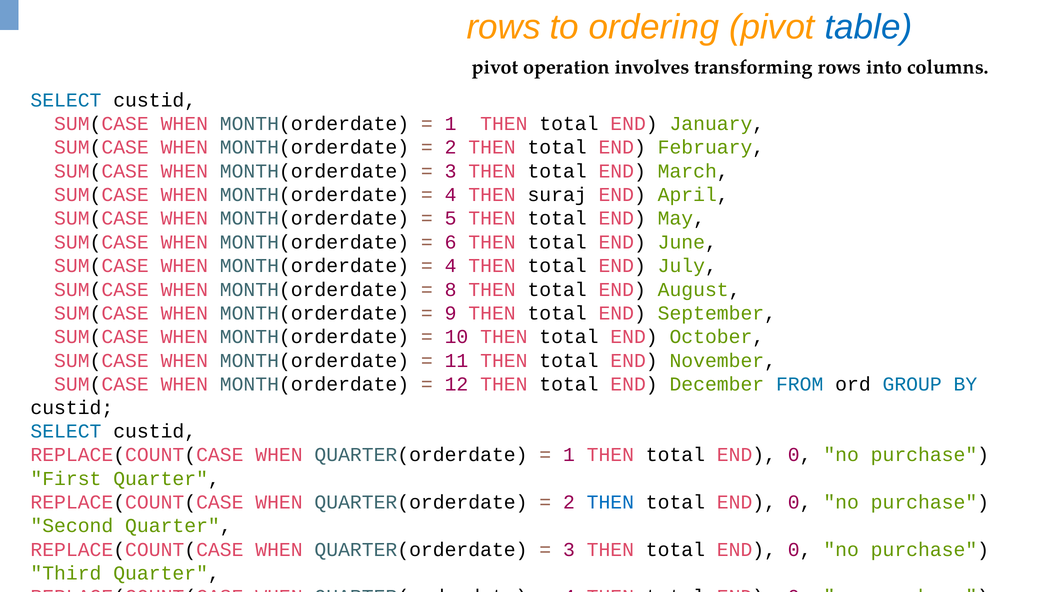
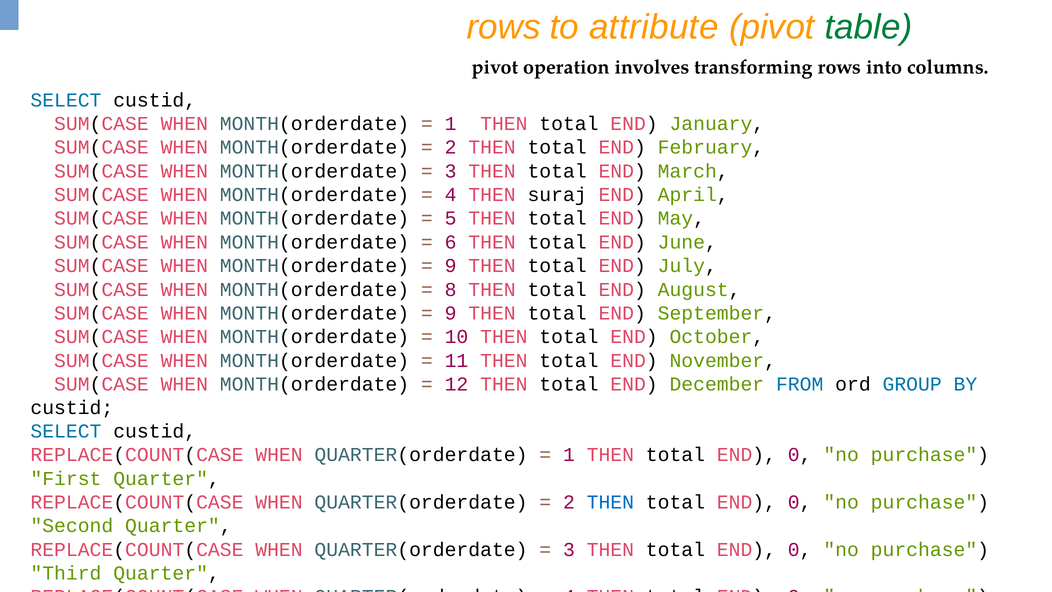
ordering: ordering -> attribute (654, 27)
table colour: blue -> green (868, 27)
4: 4 -> 9 (451, 266)
